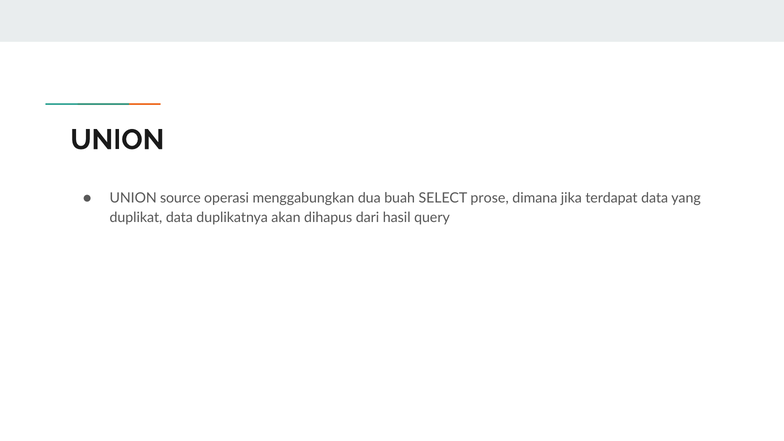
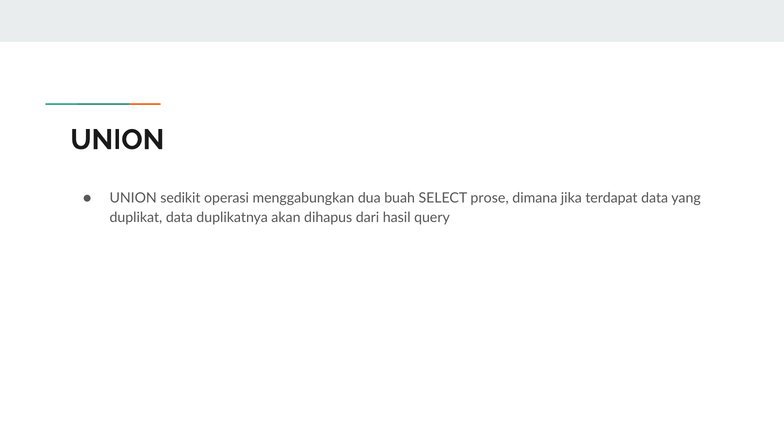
source: source -> sedikit (180, 198)
